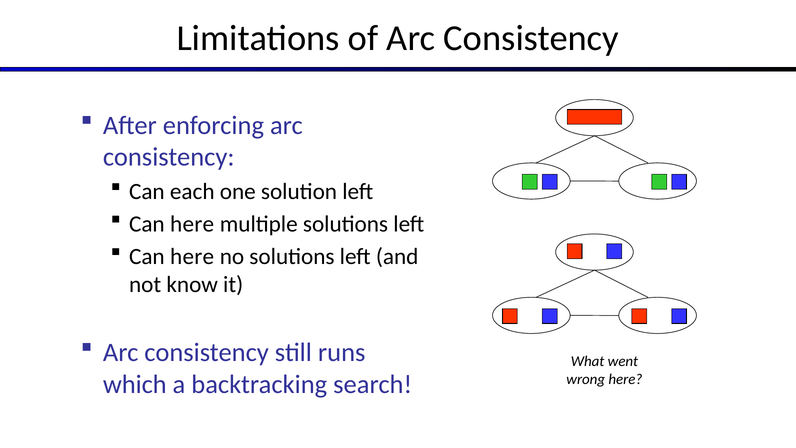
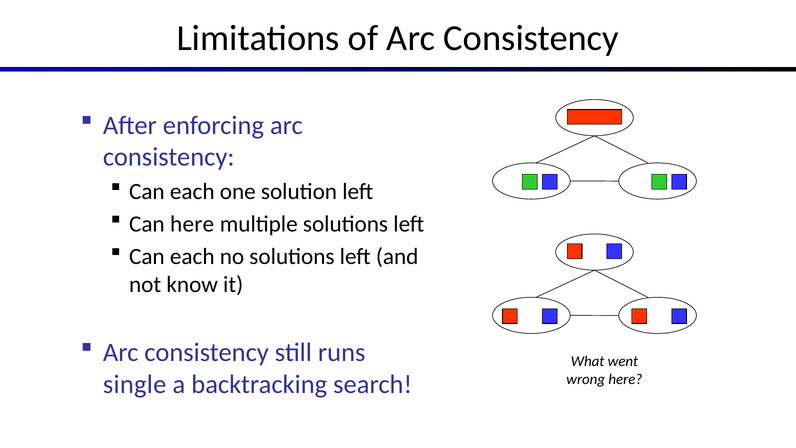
here: here -> each (192, 256)
which: which -> single (135, 384)
